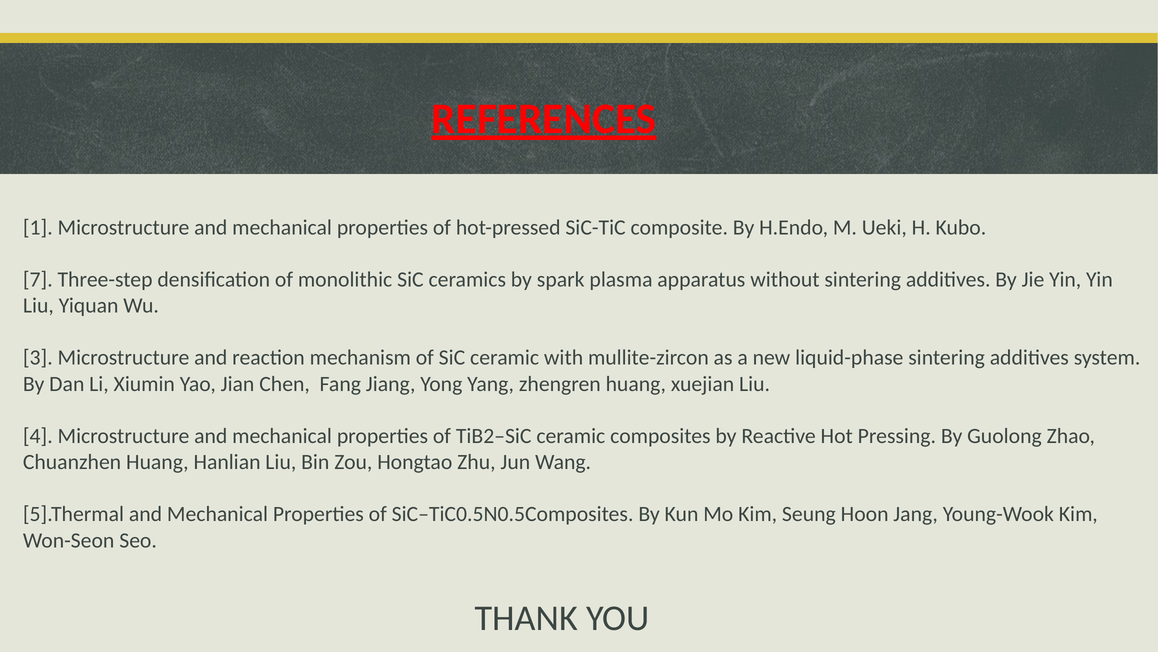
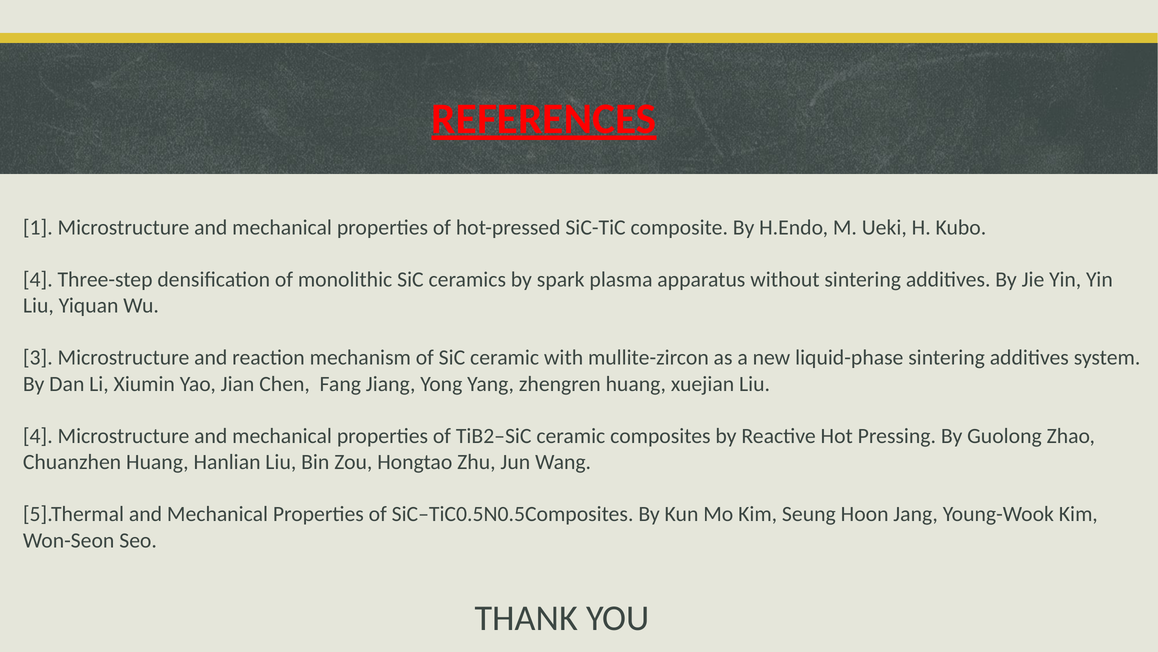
7: 7 -> 4 (38, 279)
